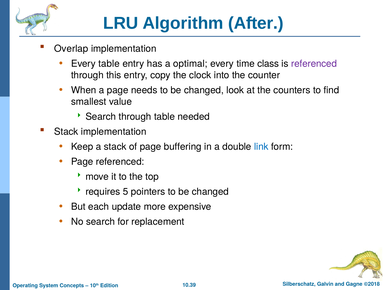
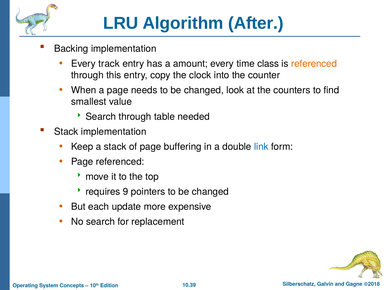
Overlap: Overlap -> Backing (71, 49)
Every table: table -> track (109, 63)
optimal: optimal -> amount (190, 63)
referenced colour: purple -> orange (314, 63)
5: 5 -> 9 (126, 191)
